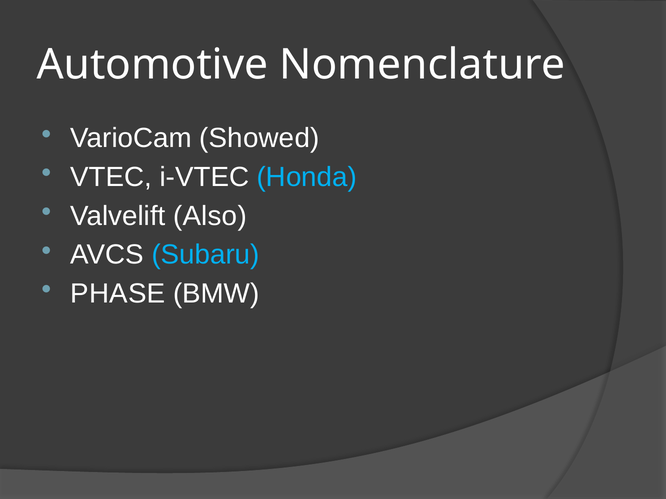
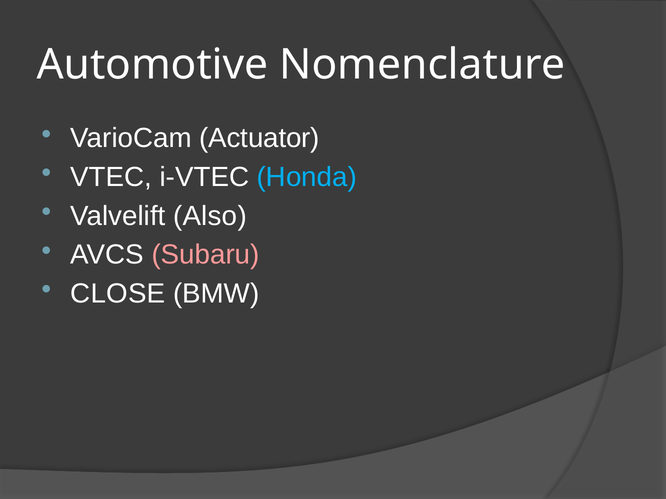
Showed: Showed -> Actuator (260, 138)
Subaru colour: light blue -> pink (206, 255)
PHASE: PHASE -> CLOSE (118, 294)
